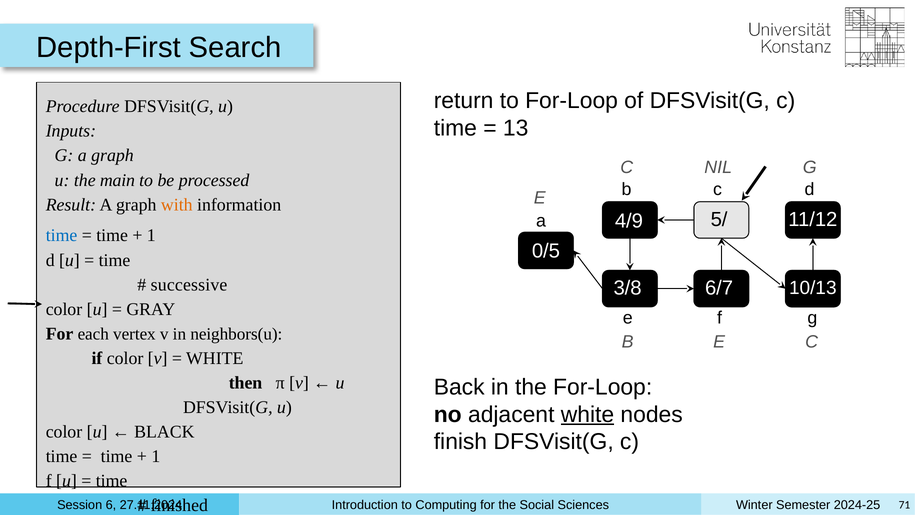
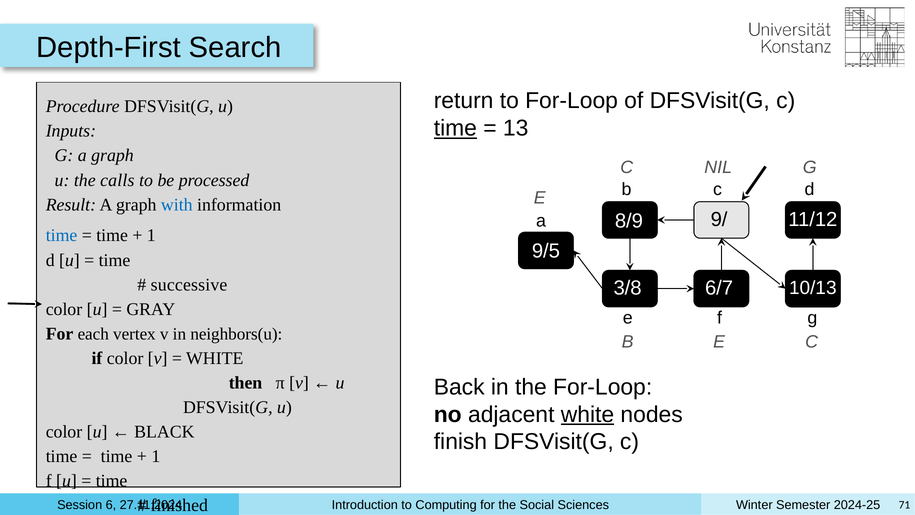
time underline: none -> present (455, 128)
main: main -> calls (117, 180)
with colour: orange -> blue (177, 205)
5/: 5/ -> 9/ (719, 219)
4/9: 4/9 -> 8/9 (629, 221)
0/5: 0/5 -> 9/5 (546, 251)
